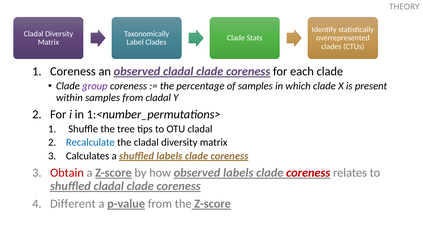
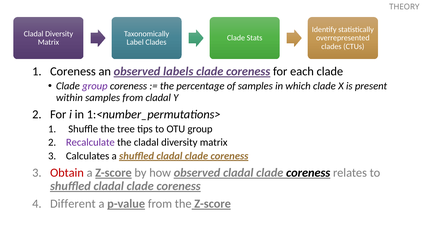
observed cladal: cladal -> labels (178, 71)
OTU cladal: cladal -> group (200, 129)
Recalculate colour: blue -> purple (90, 142)
a shuffled labels: labels -> cladal (169, 156)
observed labels: labels -> cladal (238, 173)
coreness colour: red -> black (308, 173)
